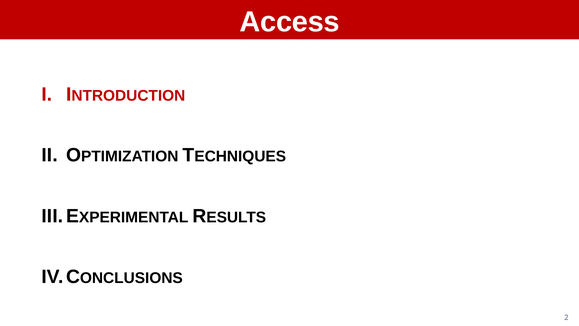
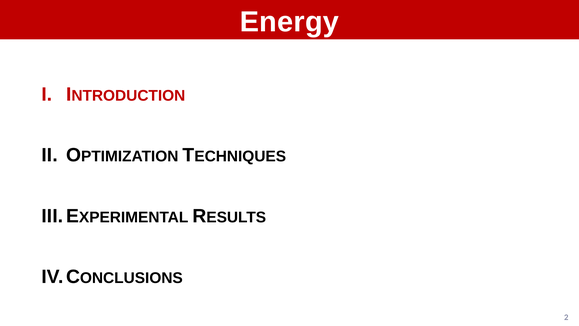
Access: Access -> Energy (289, 22)
